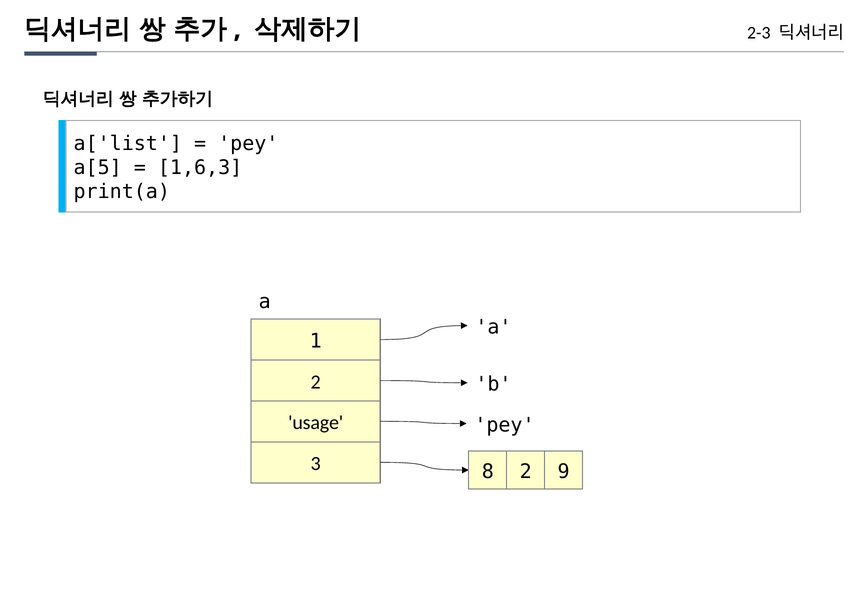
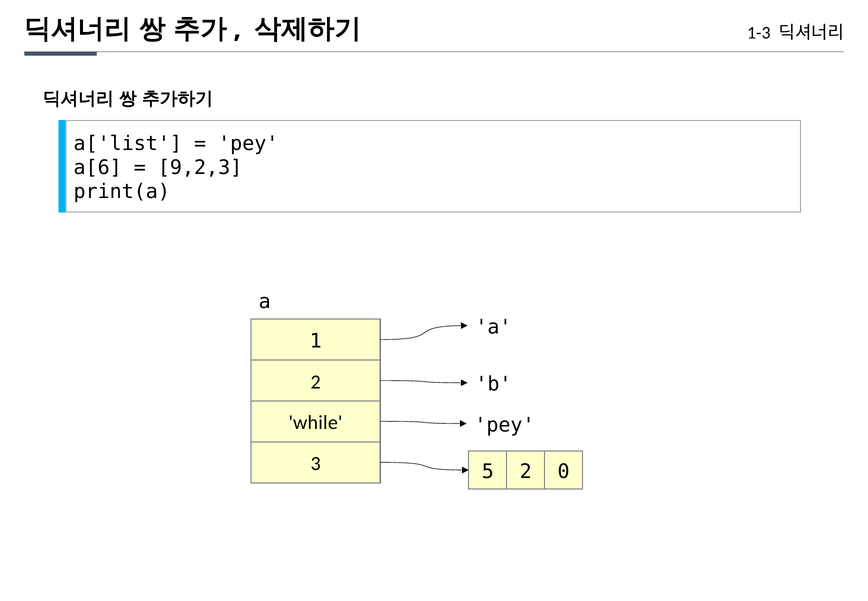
2-3: 2-3 -> 1-3 (759, 33)
a[5: a[5 -> a[6 (98, 168)
1,6,3: 1,6,3 -> 9,2,3 (200, 168)
usage: usage -> while (315, 423)
8: 8 -> 5 (488, 471)
9: 9 -> 0 (564, 471)
